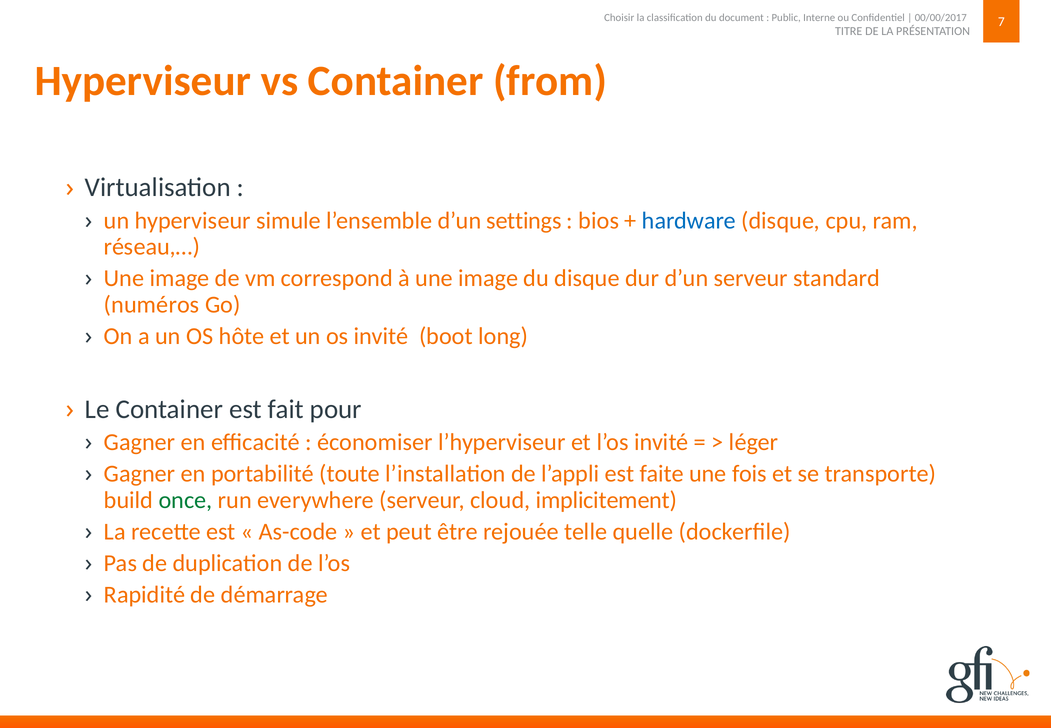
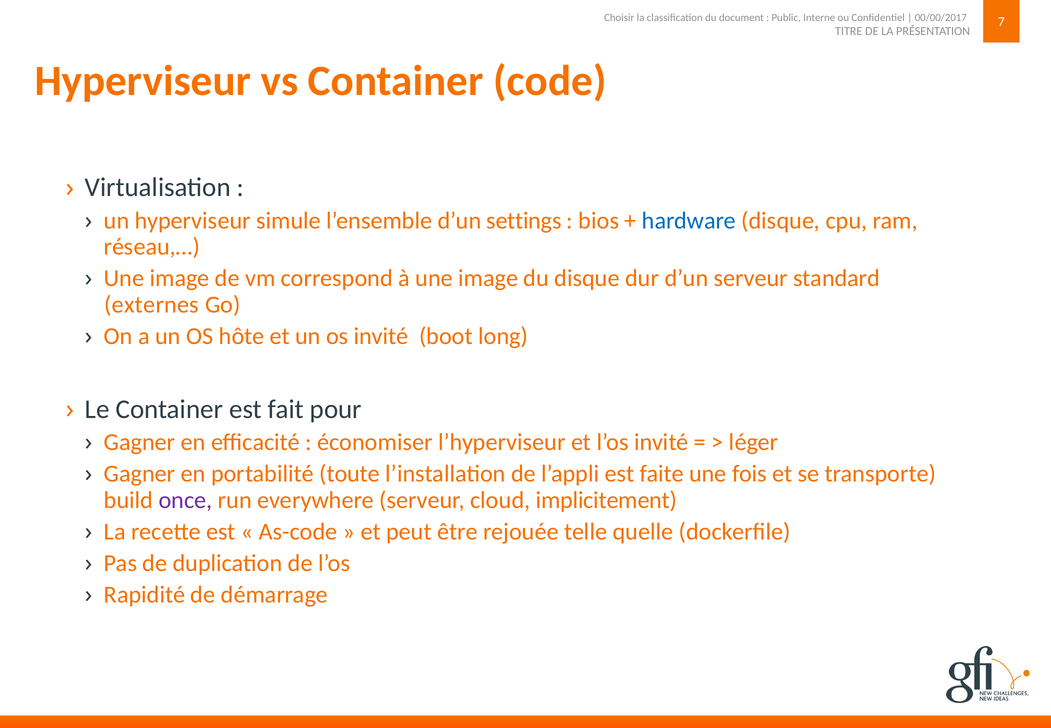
from: from -> code (550, 81)
numéros: numéros -> externes (152, 304)
once colour: green -> purple (186, 500)
